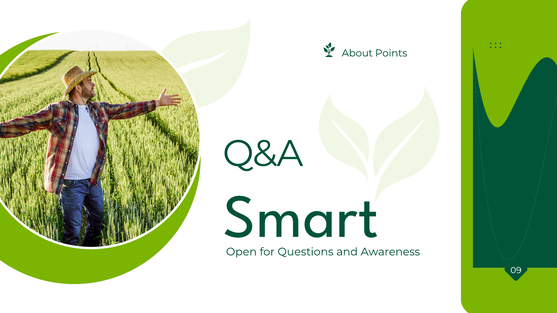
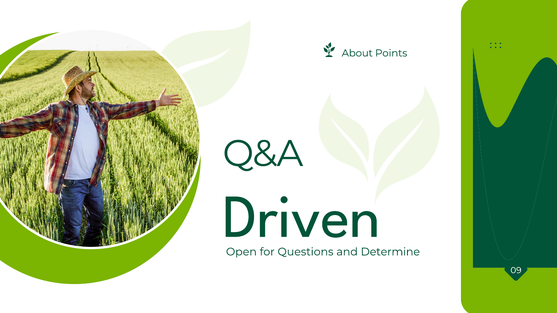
Smart: Smart -> Driven (301, 217)
Awareness: Awareness -> Determine (390, 252)
